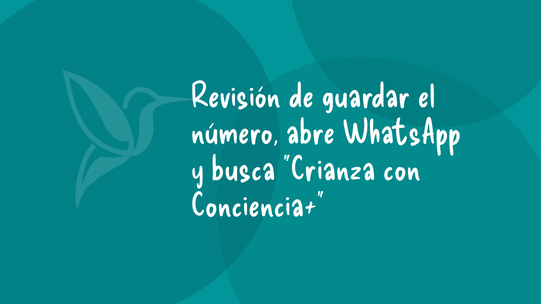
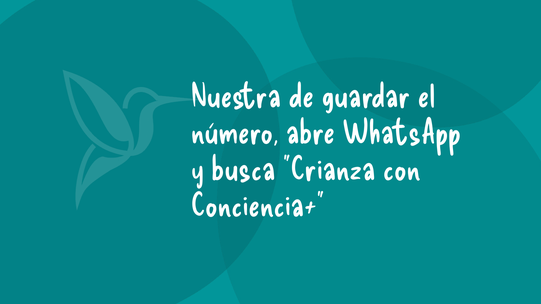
Revisión: Revisión -> Nuestra (236, 96)
